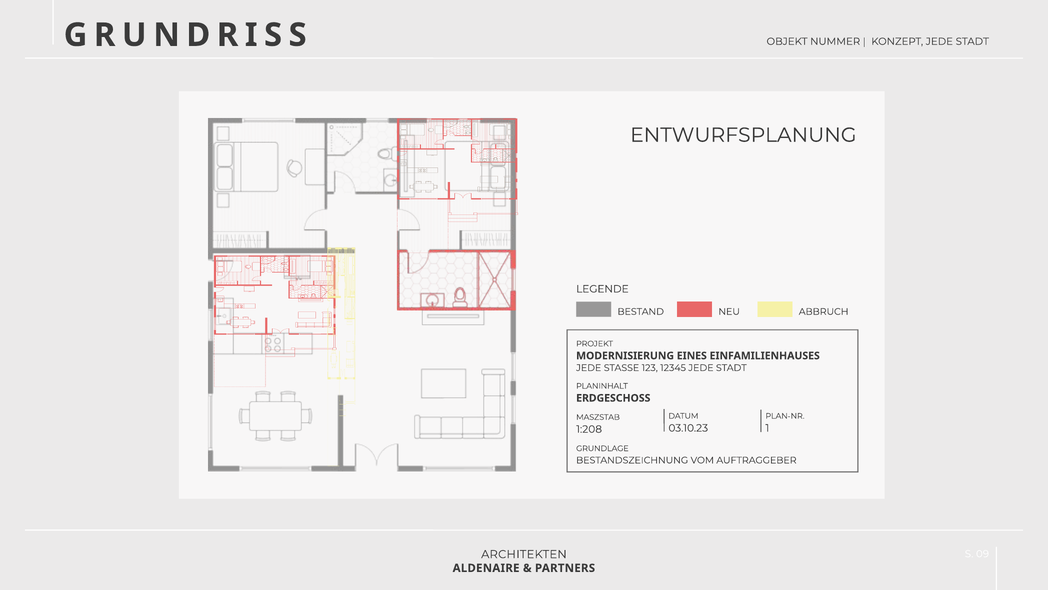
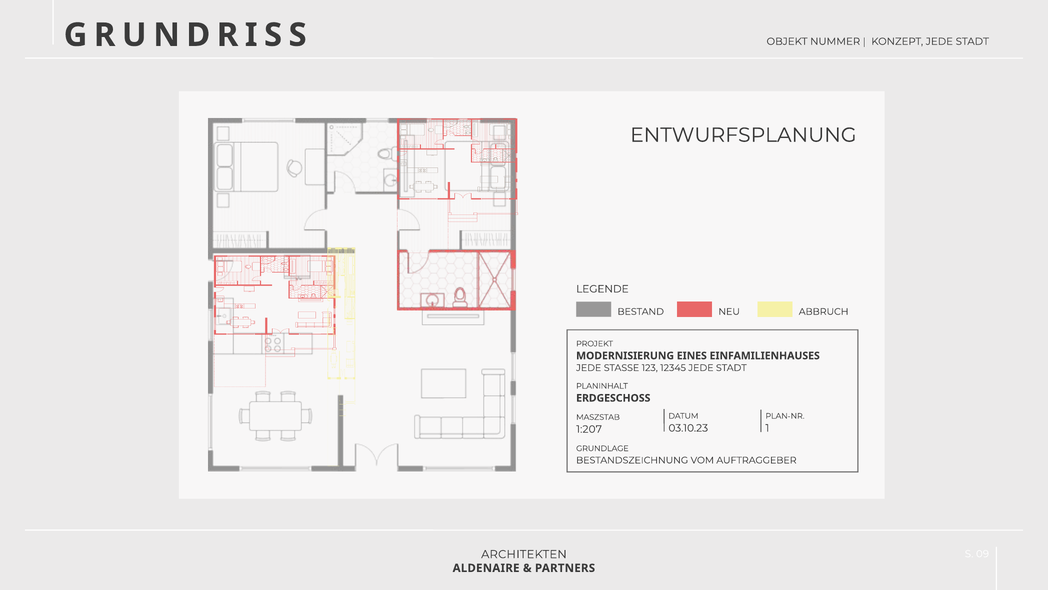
1:208: 1:208 -> 1:207 (589, 429)
